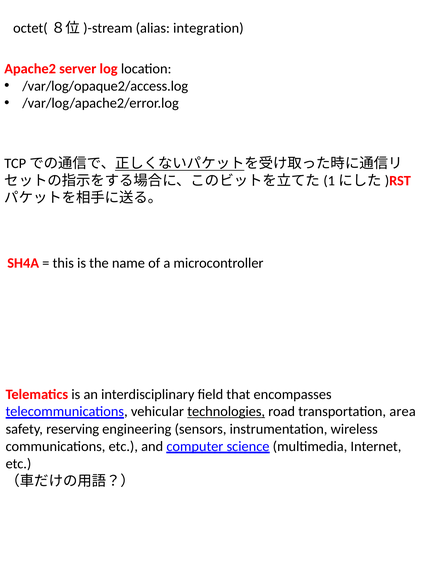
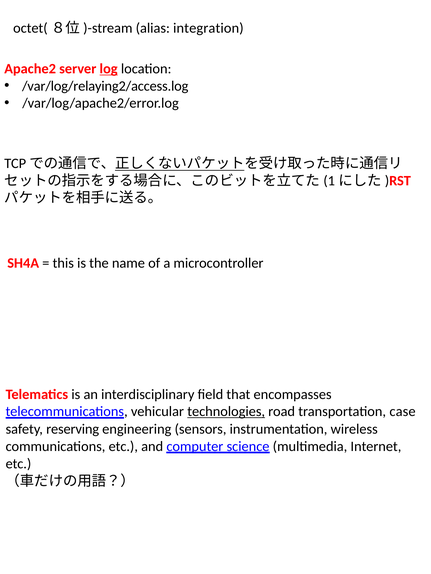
log underline: none -> present (109, 69)
/var/log/opaque2/access.log: /var/log/opaque2/access.log -> /var/log/relaying2/access.log (105, 86)
area: area -> case (403, 412)
